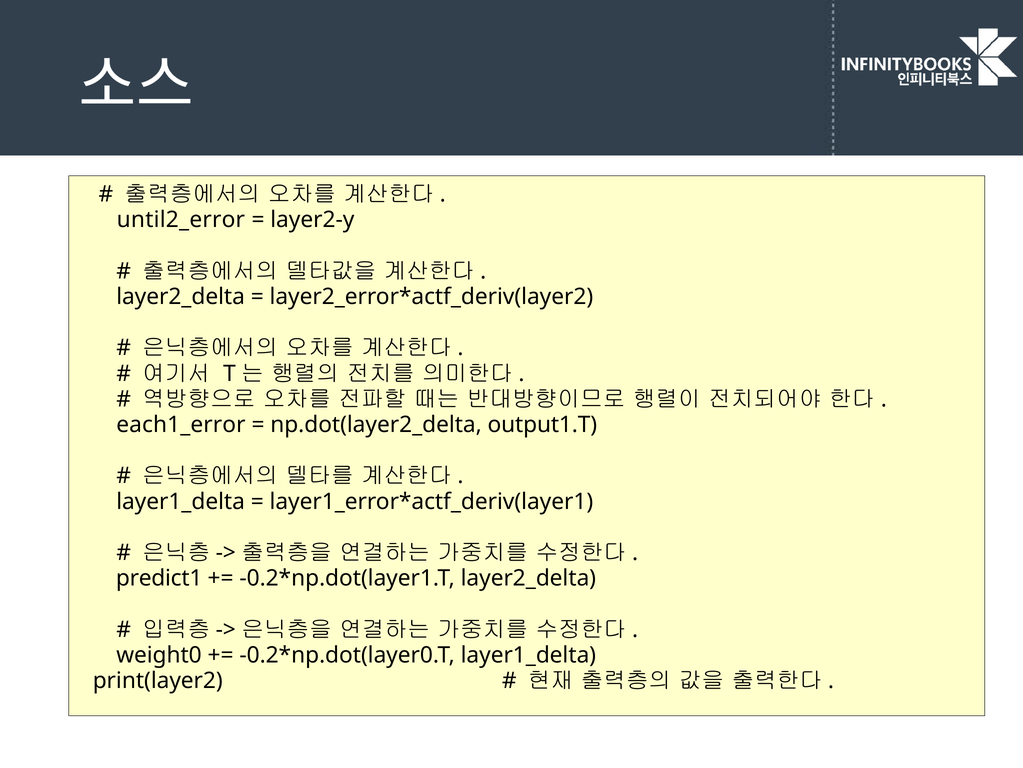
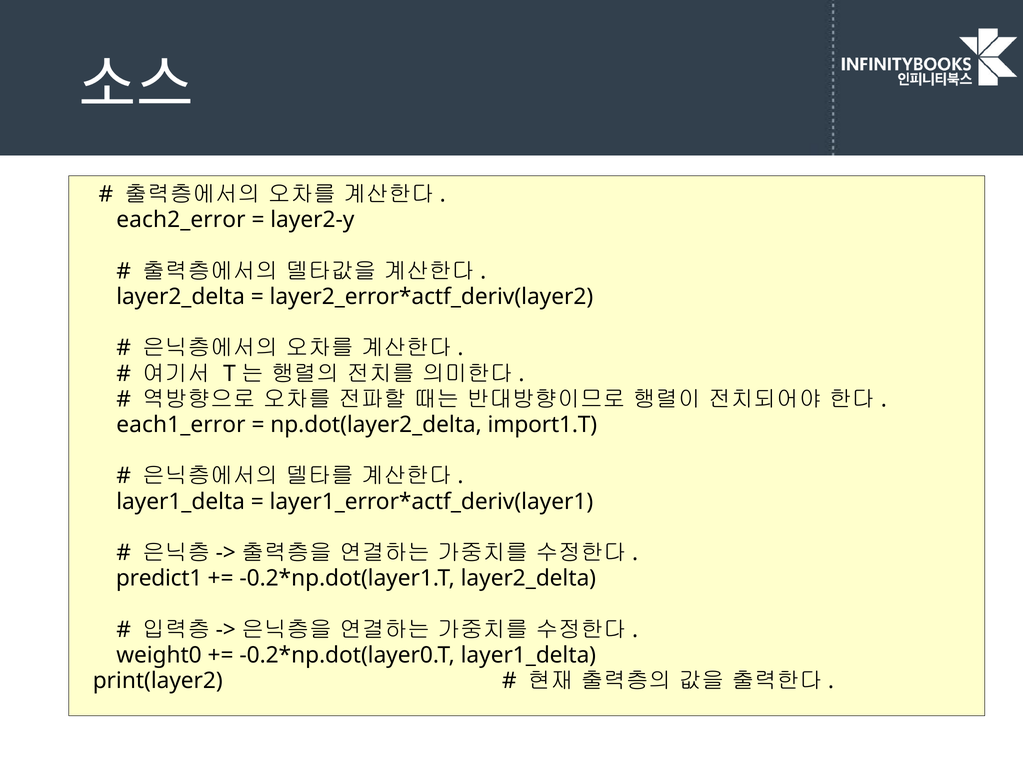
until2_error: until2_error -> each2_error (181, 220)
output1.T: output1.T -> import1.T (542, 424)
